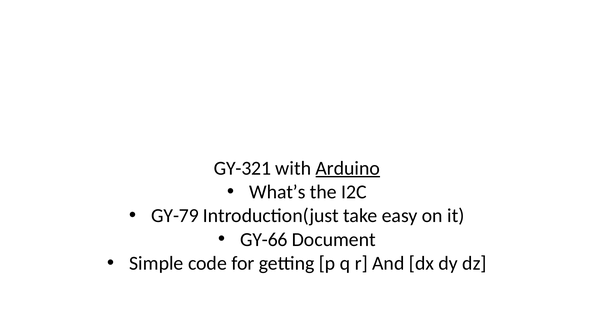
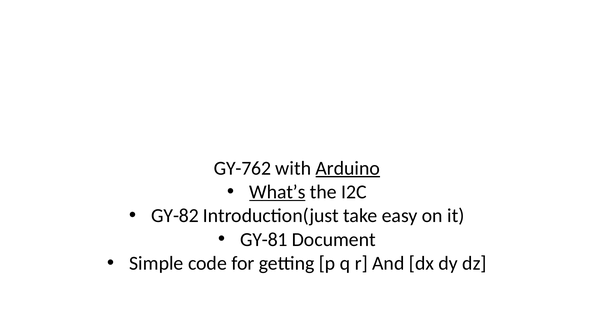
GY-321: GY-321 -> GY-762 (242, 168)
What’s underline: none -> present (277, 192)
GY-79: GY-79 -> GY-82 (175, 216)
GY-66: GY-66 -> GY-81 (264, 240)
